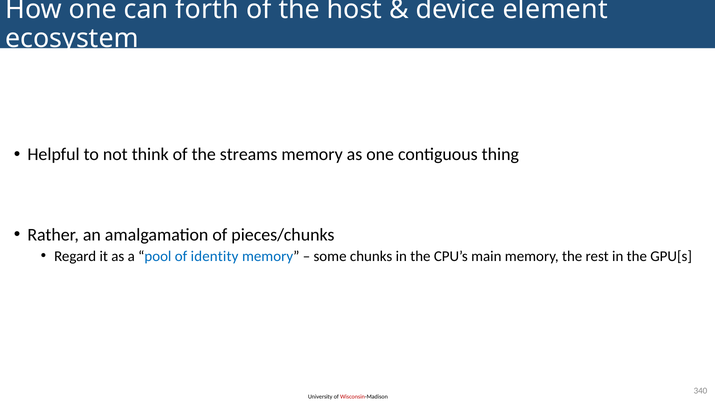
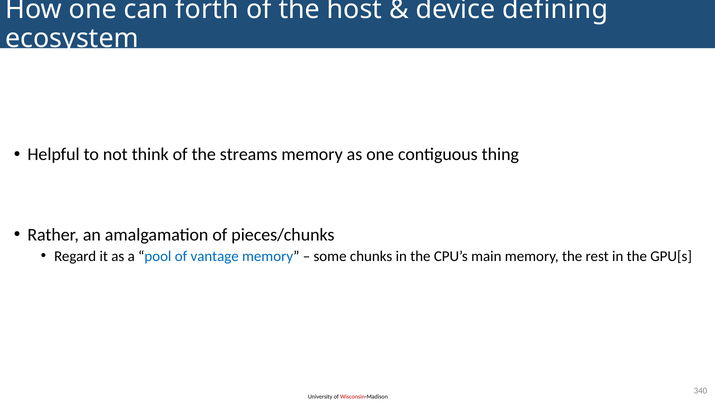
element: element -> defining (555, 9)
identity: identity -> vantage (215, 256)
